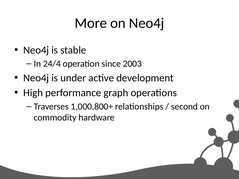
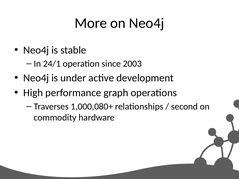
24/4: 24/4 -> 24/1 (52, 64)
1,000,800+: 1,000,800+ -> 1,000,080+ (92, 107)
